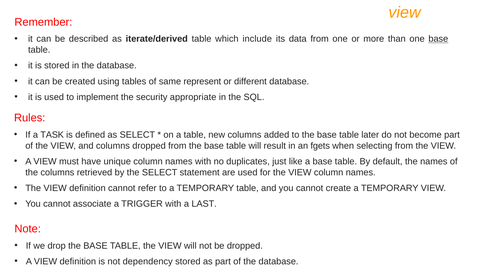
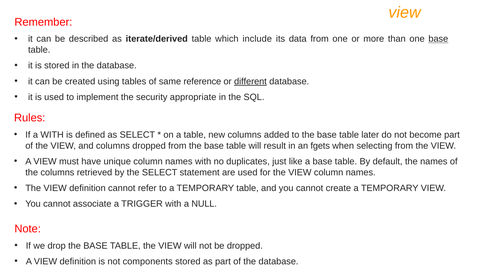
represent: represent -> reference (202, 81)
different underline: none -> present (250, 81)
a TASK: TASK -> WITH (52, 135)
LAST: LAST -> NULL (204, 204)
dependency: dependency -> components (148, 261)
